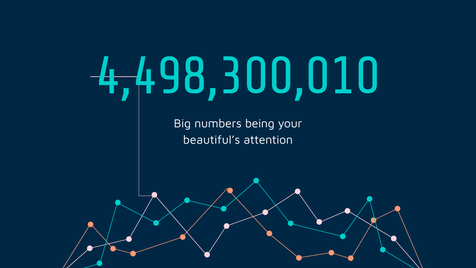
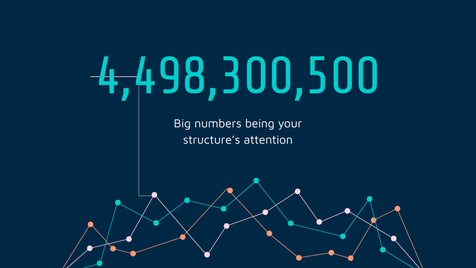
4,498,300,010: 4,498,300,010 -> 4,498,300,500 (238, 76)
beautiful’s: beautiful’s -> structure’s (212, 140)
